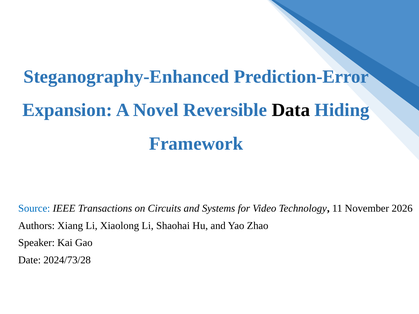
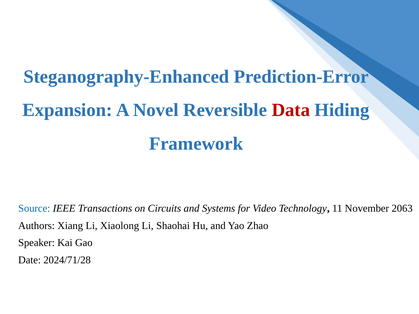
Data colour: black -> red (291, 110)
2026: 2026 -> 2063 (402, 209)
2024/73/28: 2024/73/28 -> 2024/71/28 (67, 260)
